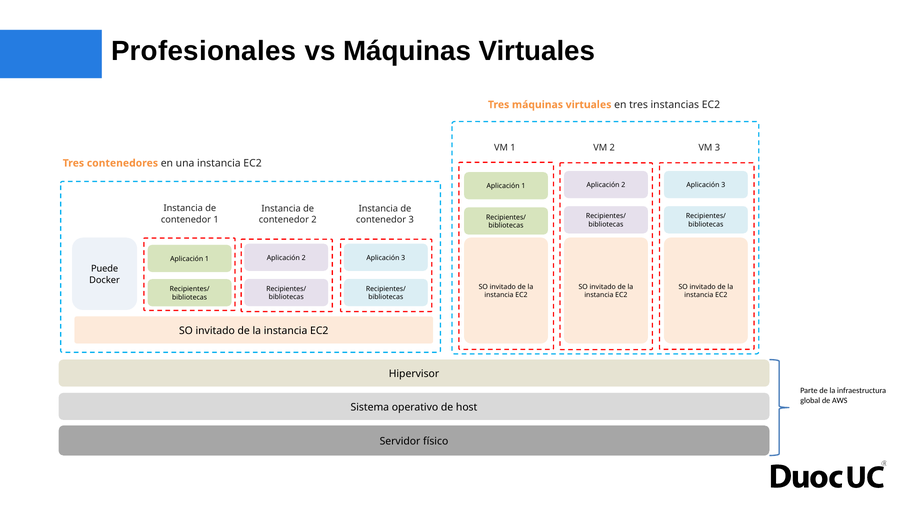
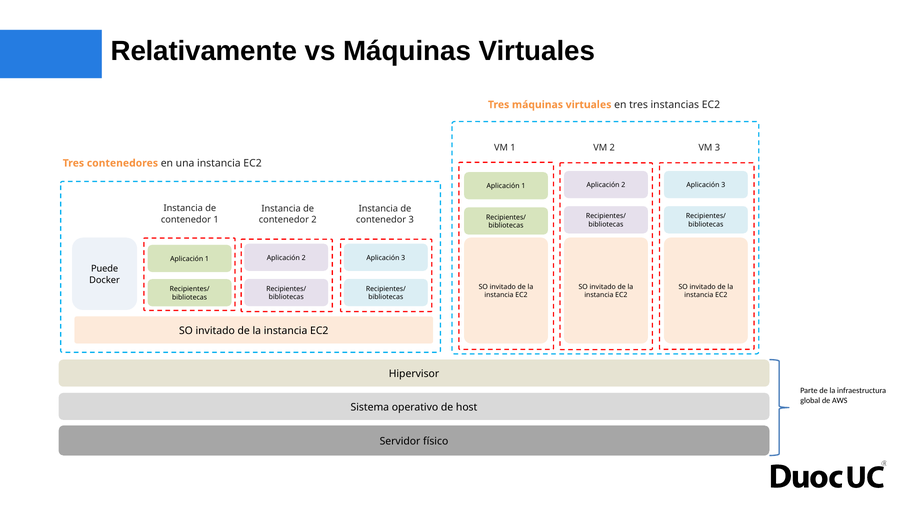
Profesionales: Profesionales -> Relativamente (204, 51)
